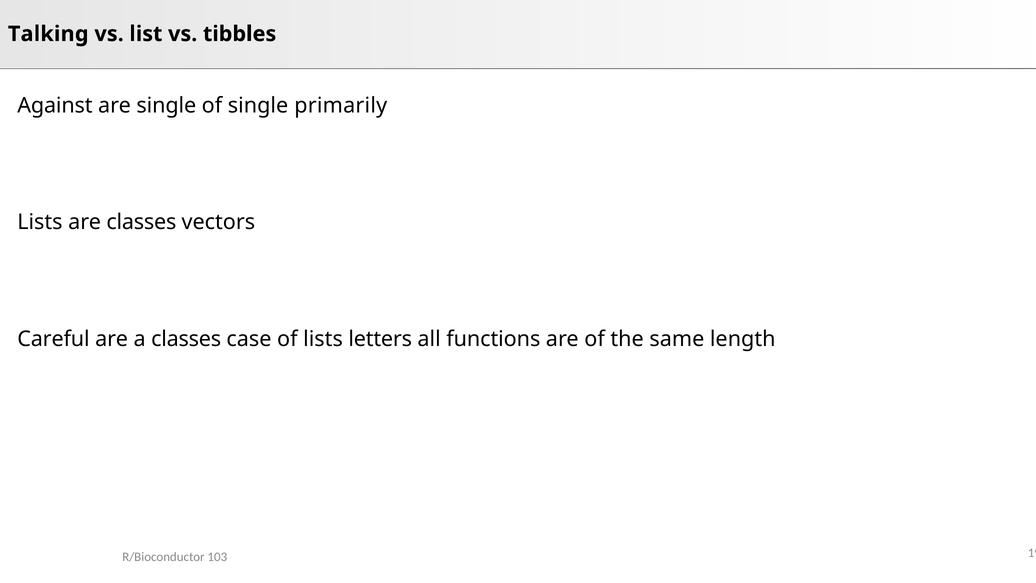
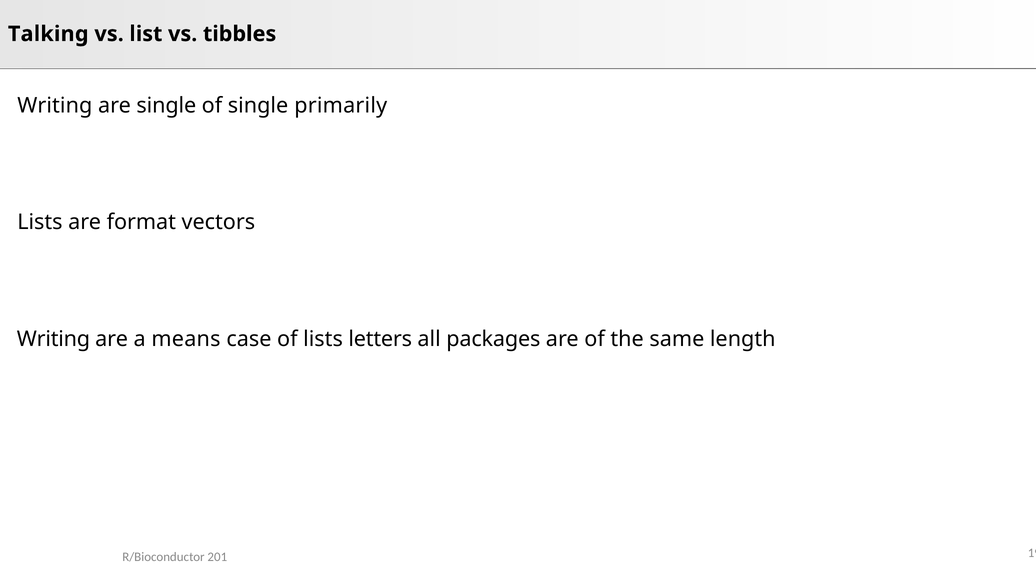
Against: Against -> Writing (55, 106)
are classes: classes -> format (141, 222)
Careful: Careful -> Writing (53, 339)
a classes: classes -> means (186, 339)
functions: functions -> packages (493, 339)
103: 103 -> 201 (217, 557)
